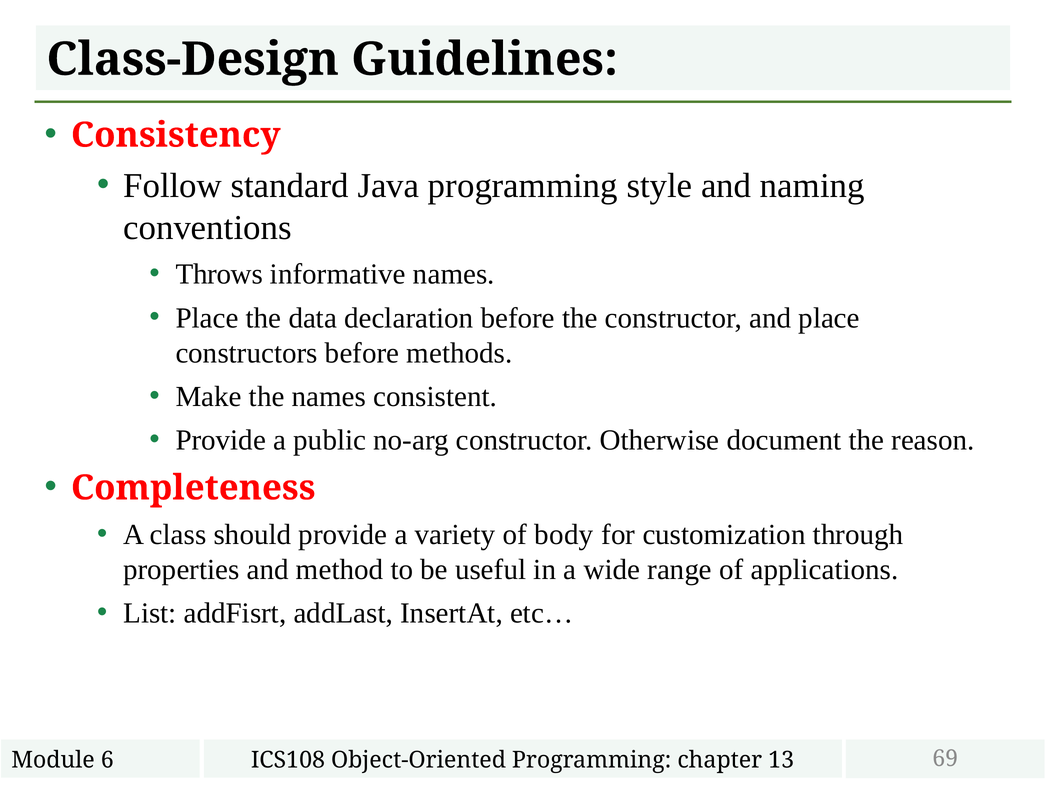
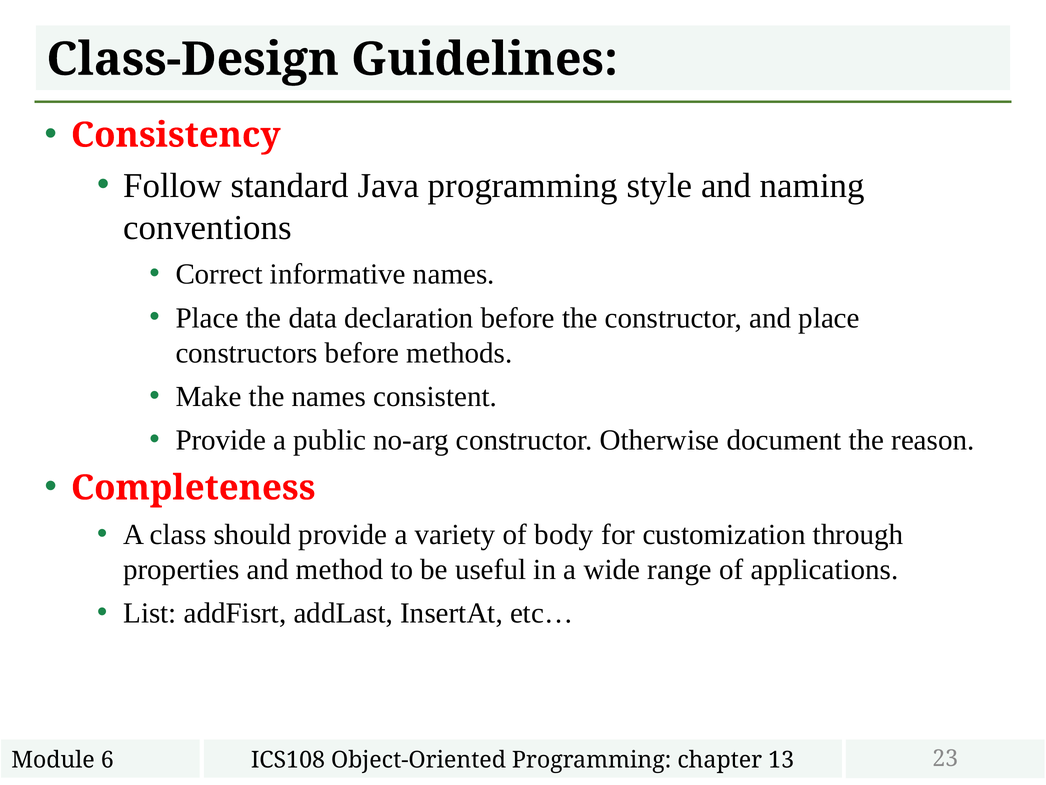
Throws: Throws -> Correct (219, 274)
69: 69 -> 23 (945, 758)
